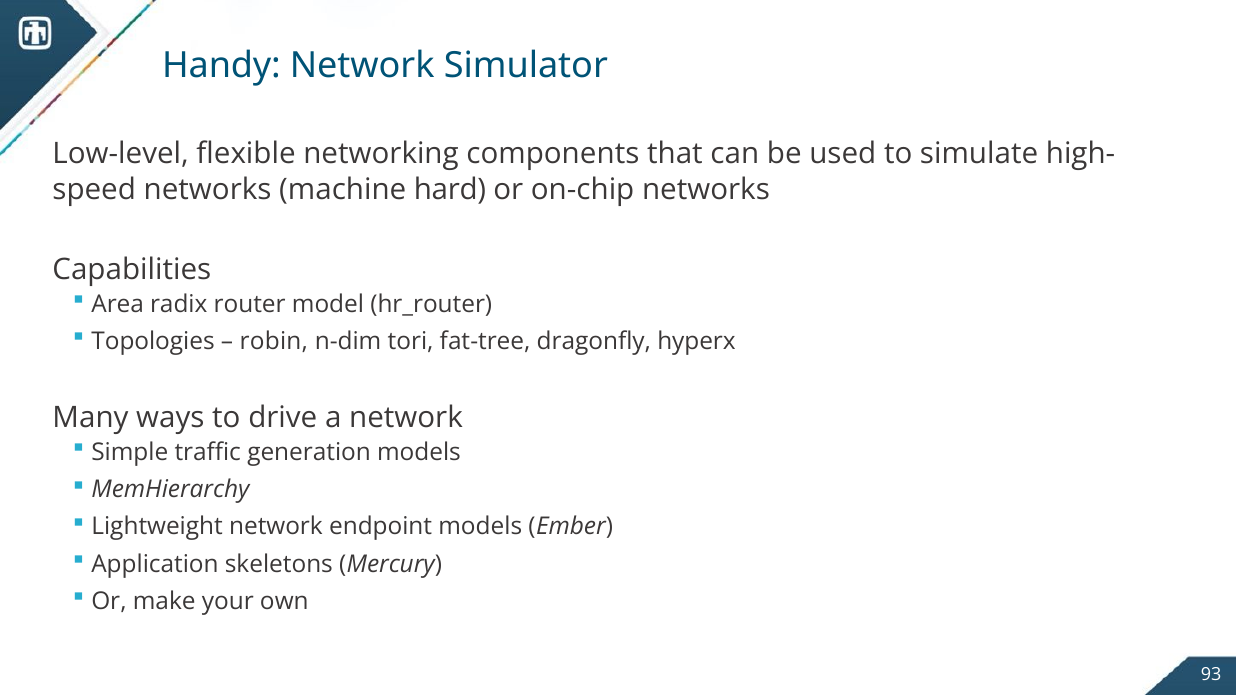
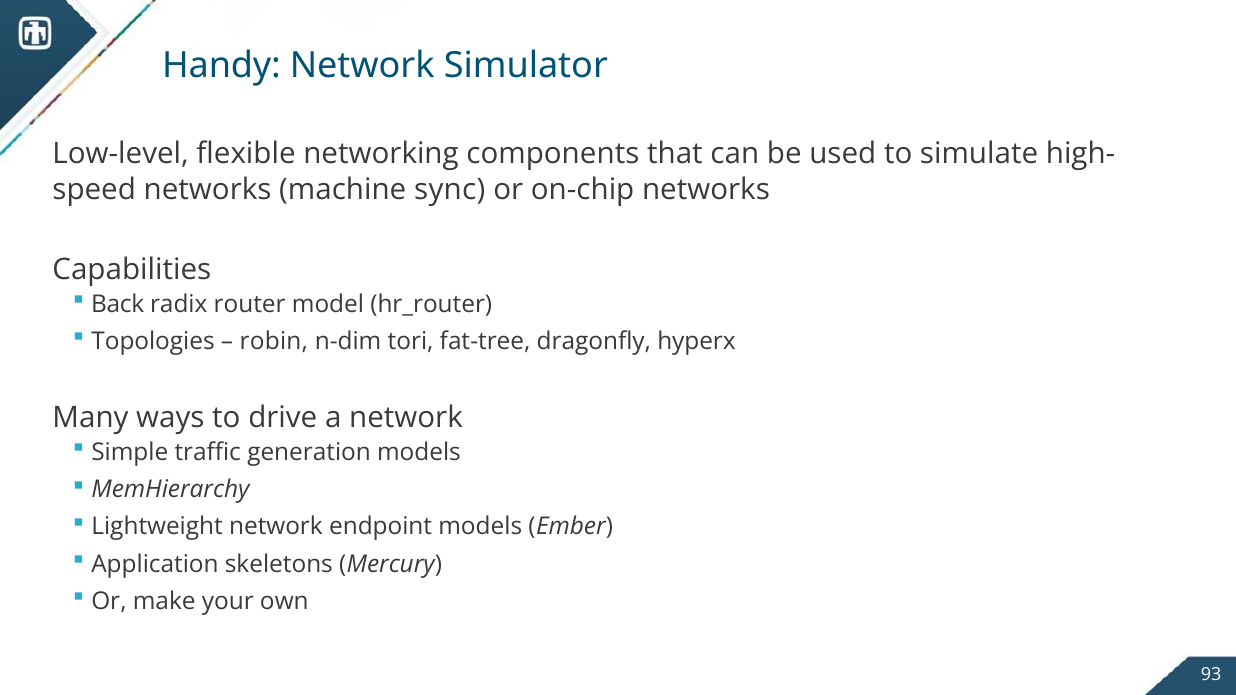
hard: hard -> sync (450, 190)
Area: Area -> Back (118, 304)
